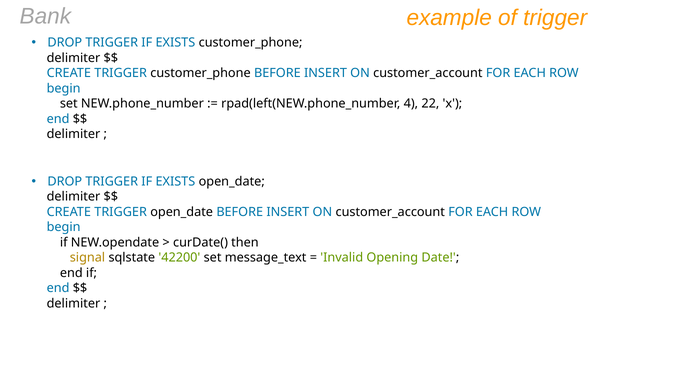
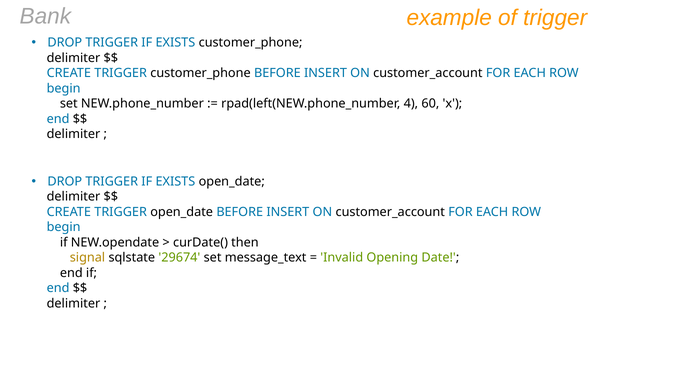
22: 22 -> 60 (430, 104)
42200: 42200 -> 29674 (179, 258)
